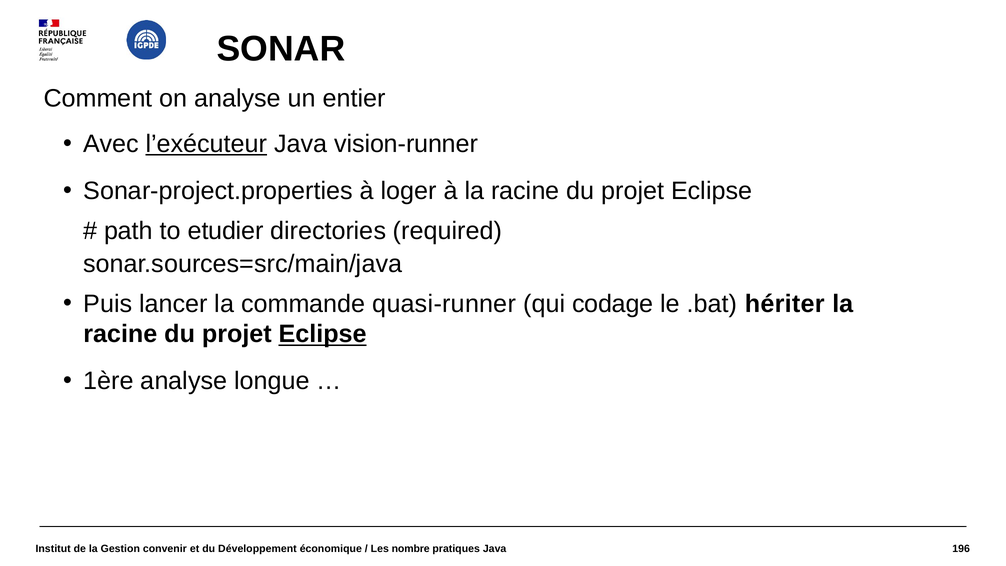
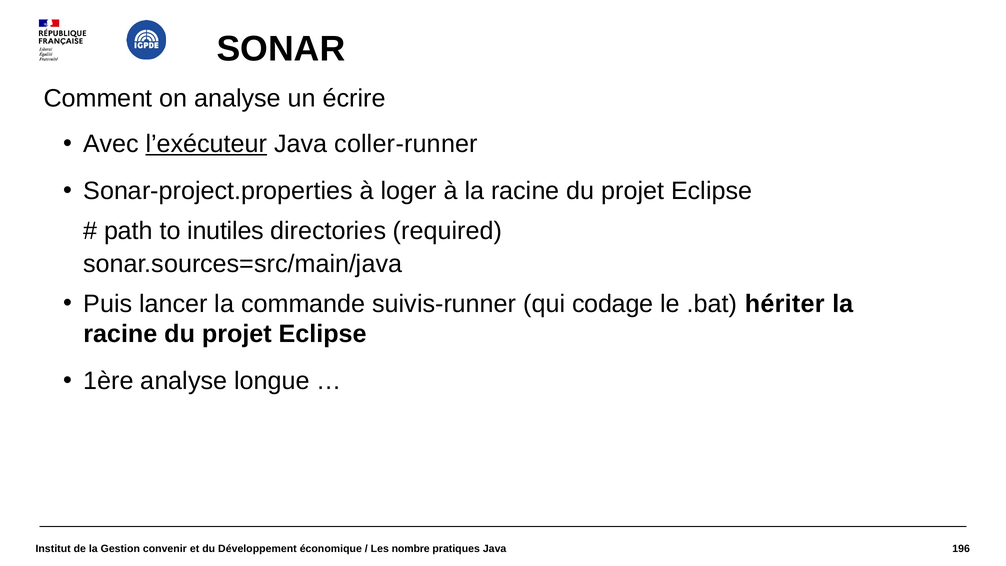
entier: entier -> écrire (354, 99)
vision-runner: vision-runner -> coller-runner (406, 144)
etudier: etudier -> inutiles (226, 231)
quasi-runner: quasi-runner -> suivis-runner (444, 304)
Eclipse underline: present -> none (323, 334)
